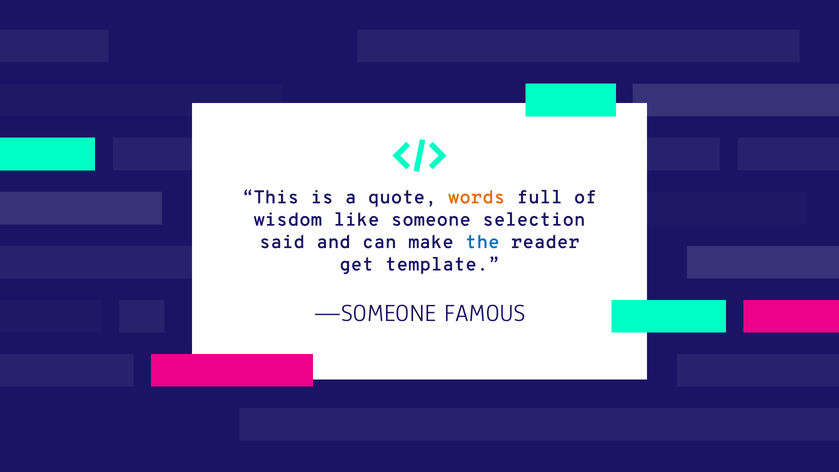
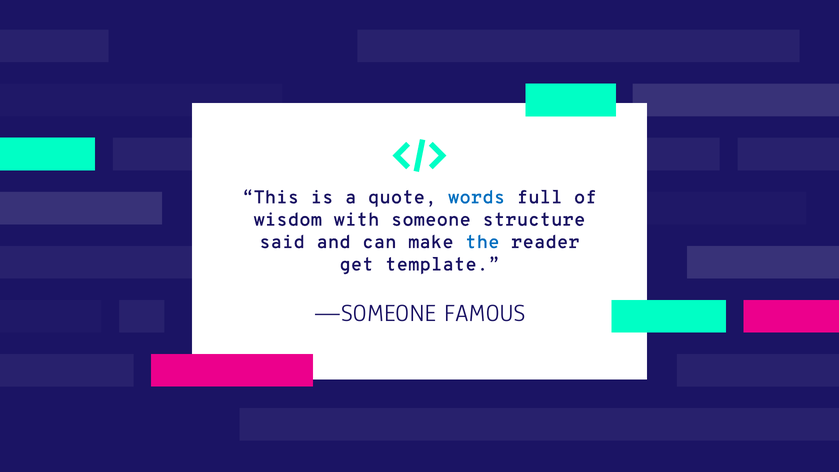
words colour: orange -> blue (477, 197)
like: like -> with (357, 220)
selection: selection -> structure (534, 220)
